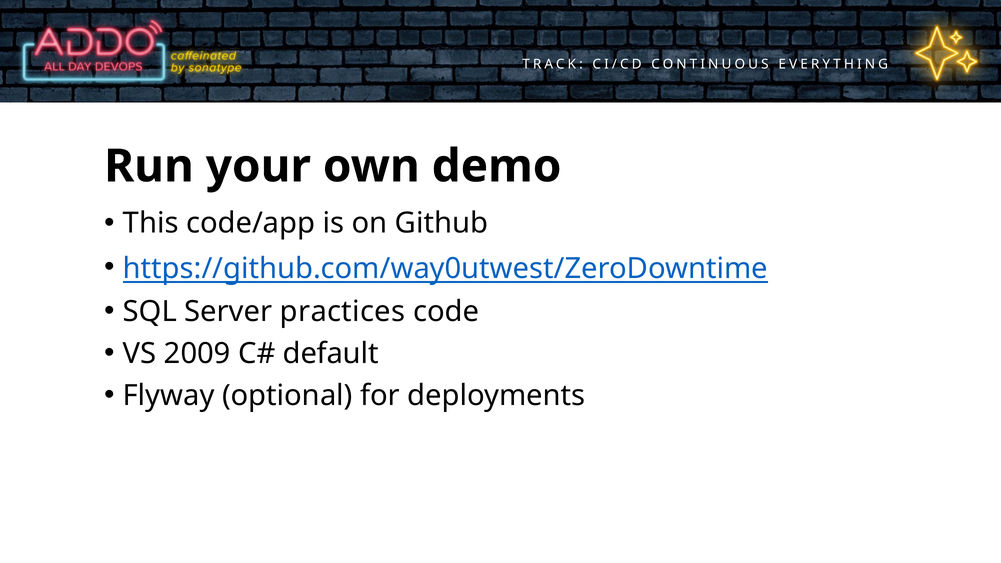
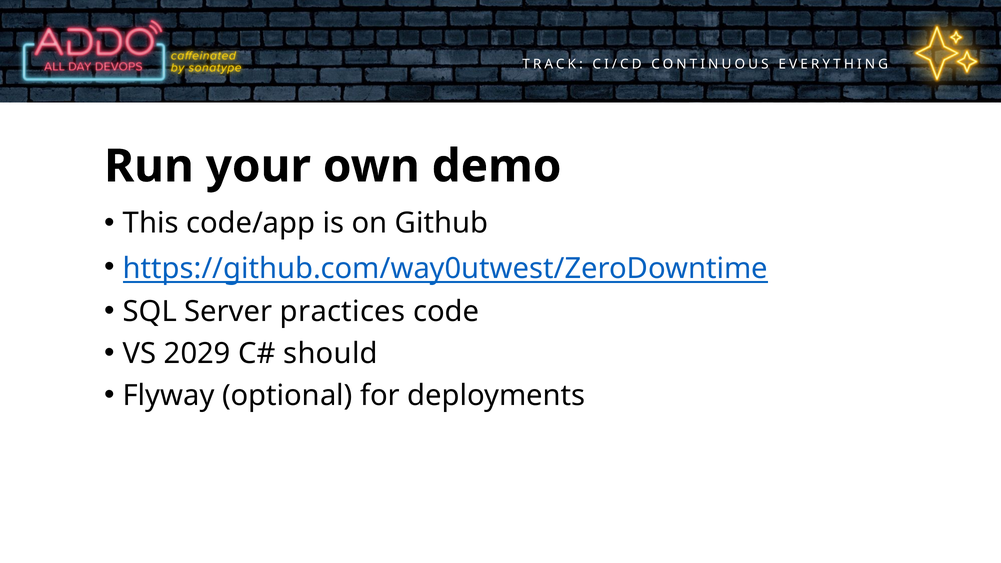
2009: 2009 -> 2029 (197, 353)
default: default -> should (331, 353)
